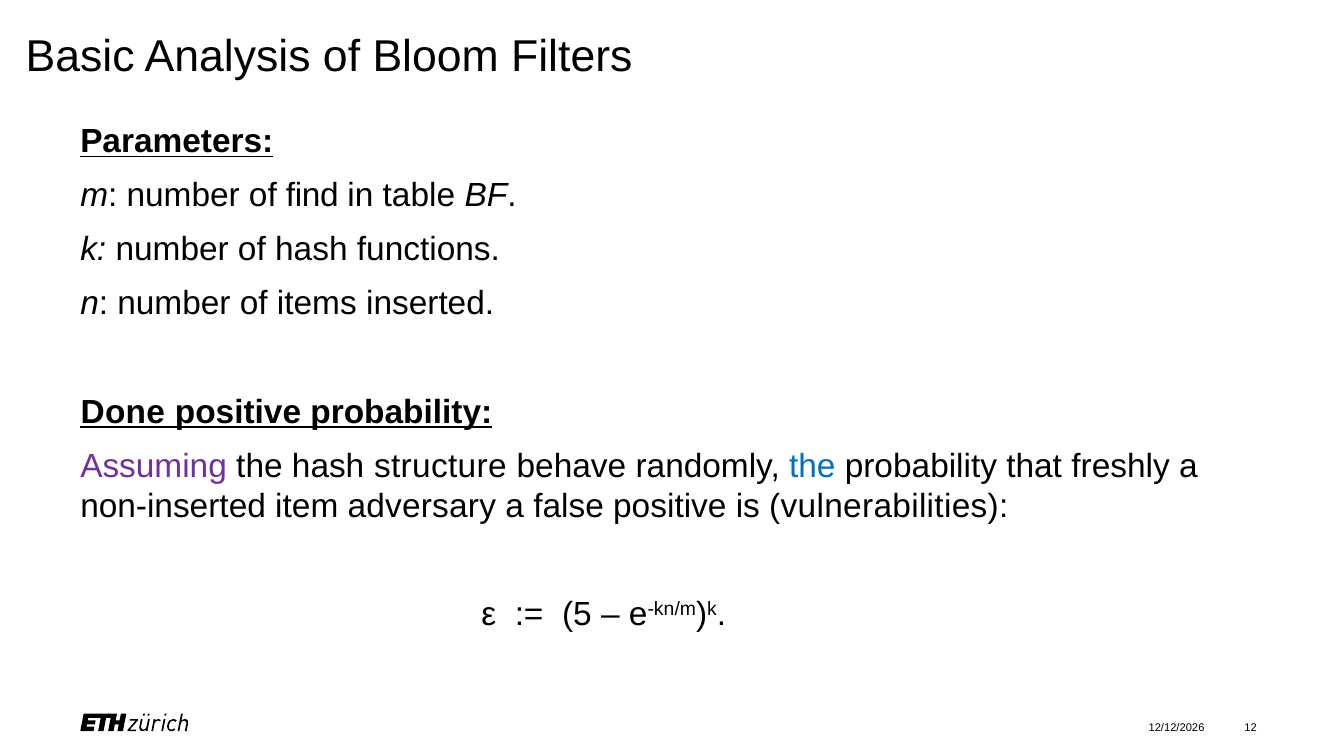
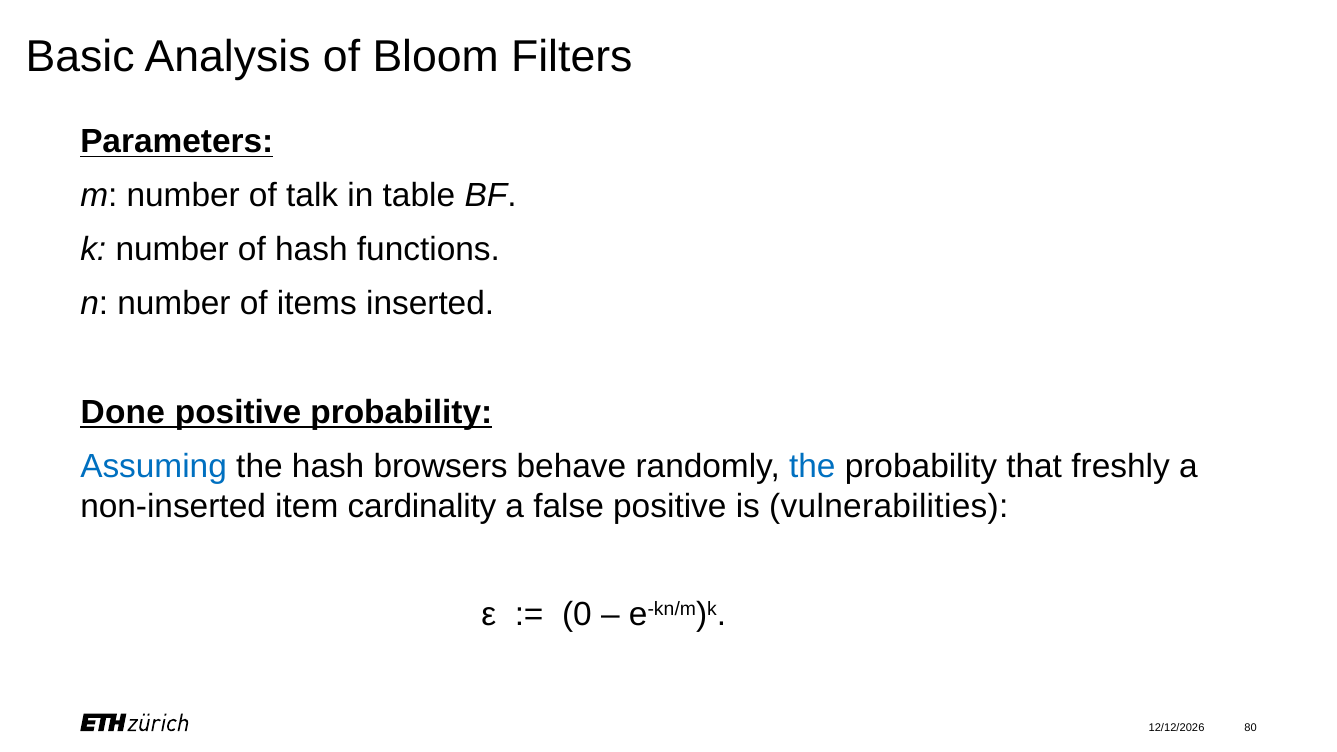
find: find -> talk (312, 196)
Assuming colour: purple -> blue (154, 466)
structure: structure -> browsers (441, 466)
adversary: adversary -> cardinality (422, 506)
5: 5 -> 0 (577, 614)
12: 12 -> 80 (1251, 728)
